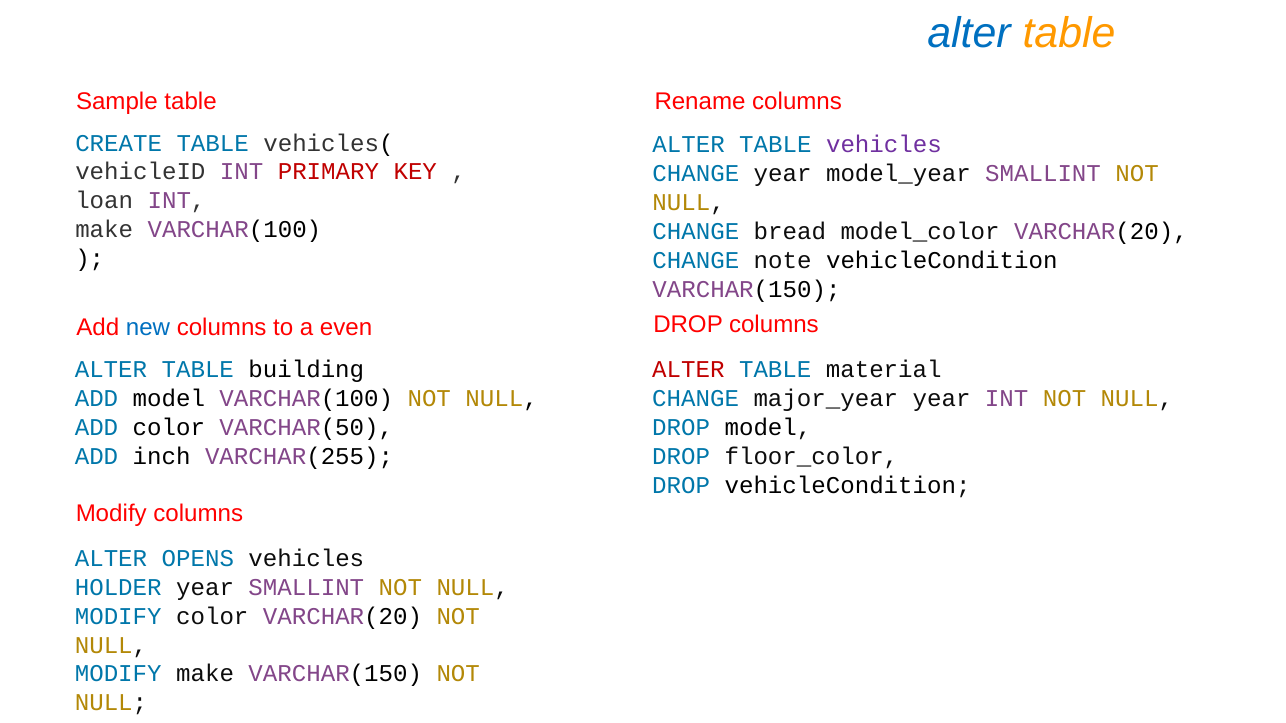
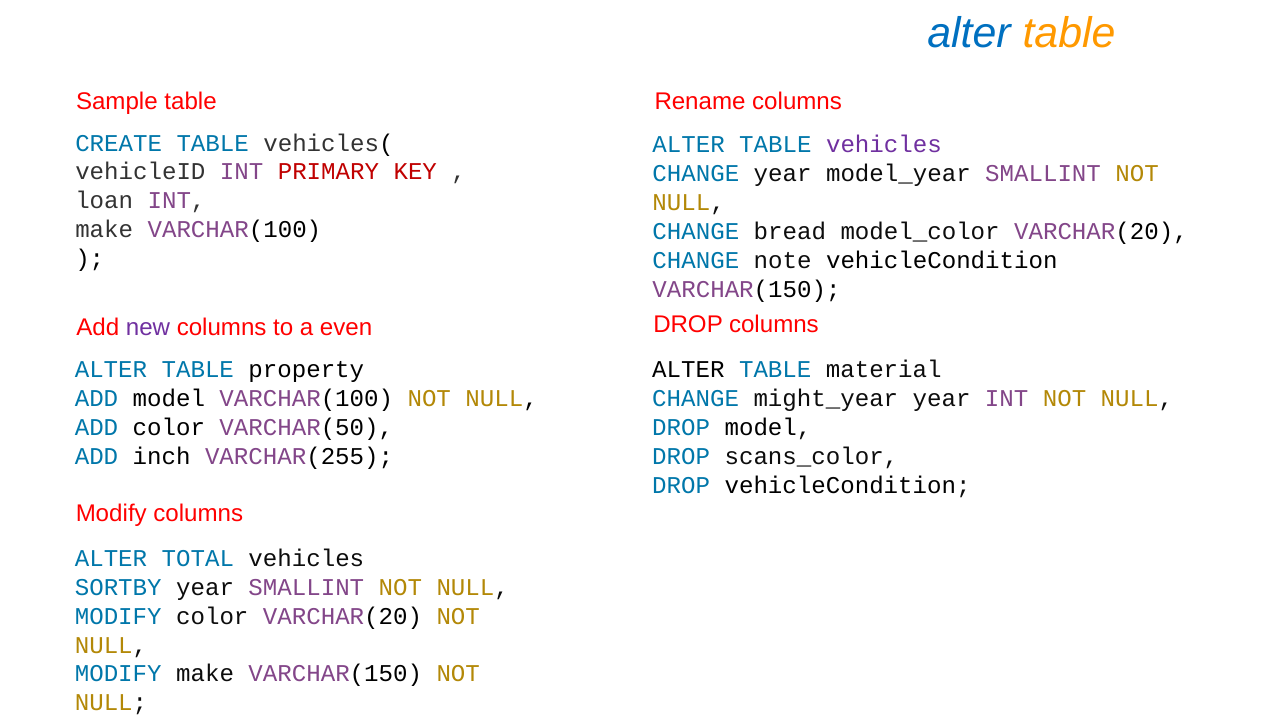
new colour: blue -> purple (148, 328)
building: building -> property (306, 370)
ALTER colour: red -> black (688, 370)
major_year: major_year -> might_year (826, 399)
floor_color: floor_color -> scans_color (811, 457)
OPENS: OPENS -> TOTAL (198, 559)
HOLDER: HOLDER -> SORTBY (118, 588)
